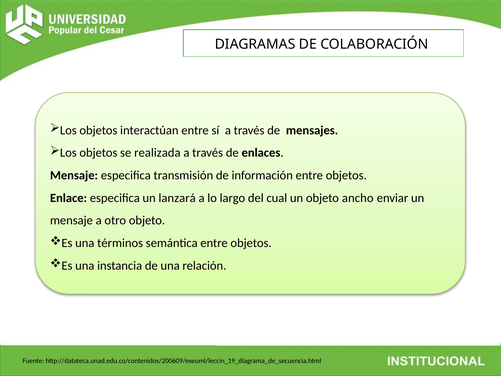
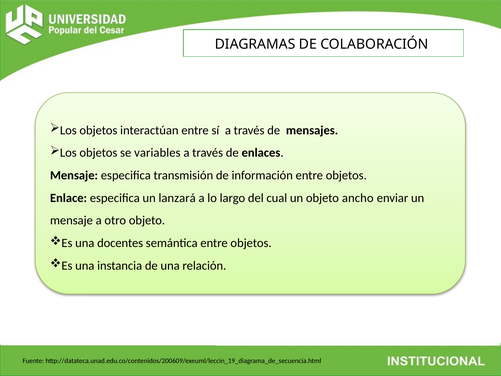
realizada: realizada -> variables (157, 153)
términos: términos -> docentes (120, 243)
